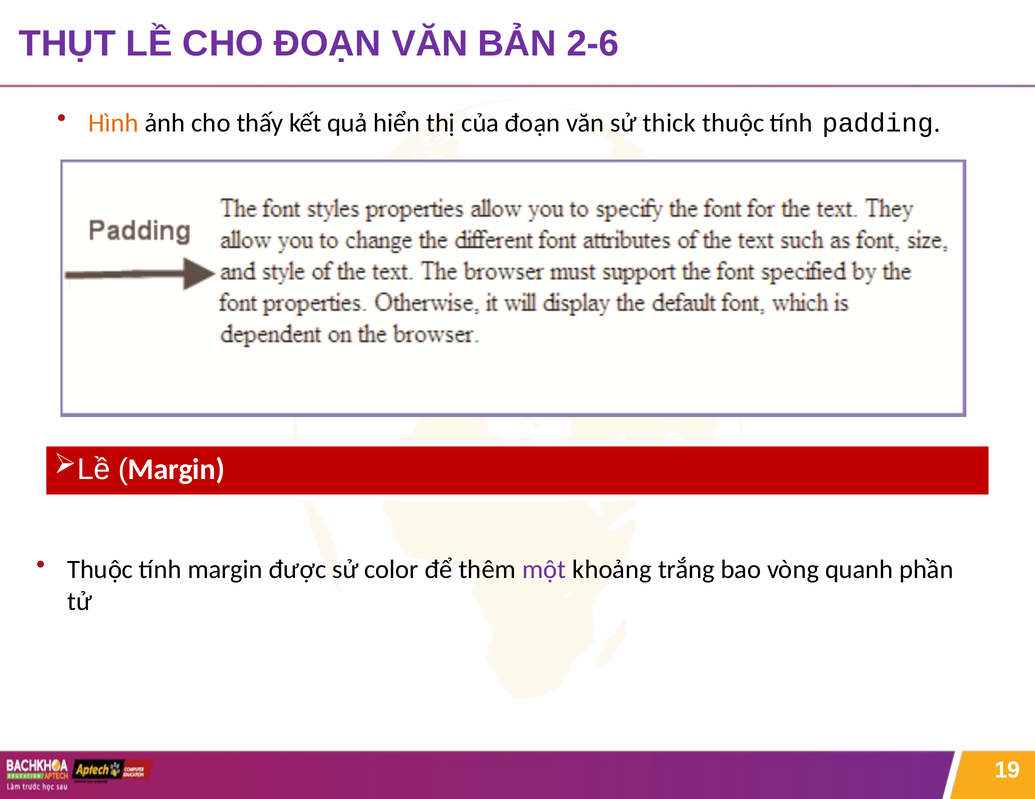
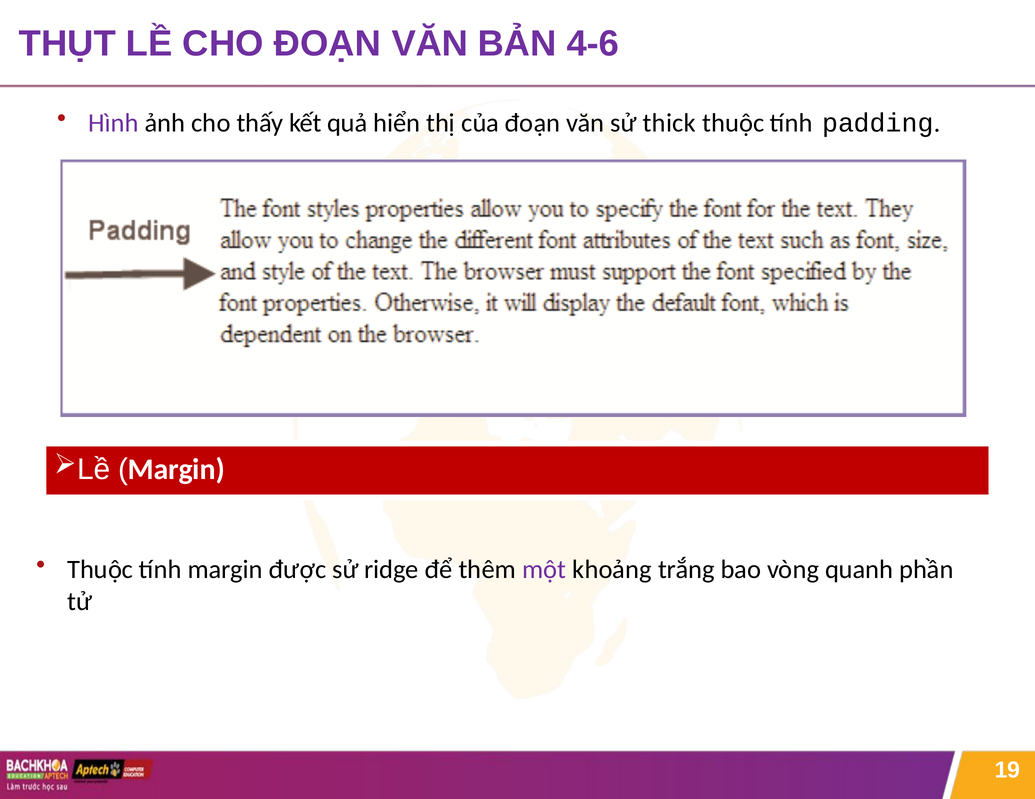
2-6: 2-6 -> 4-6 (593, 44)
Hình colour: orange -> purple (114, 123)
color: color -> ridge (391, 570)
